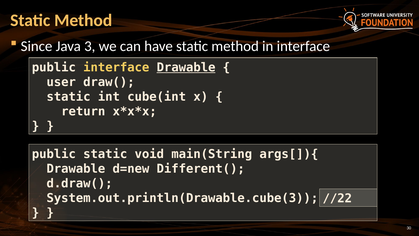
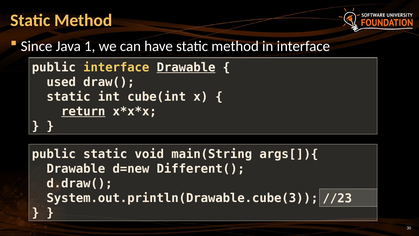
3: 3 -> 1 (90, 46)
user: user -> used (61, 82)
return underline: none -> present (83, 111)
//22: //22 -> //23 (337, 198)
